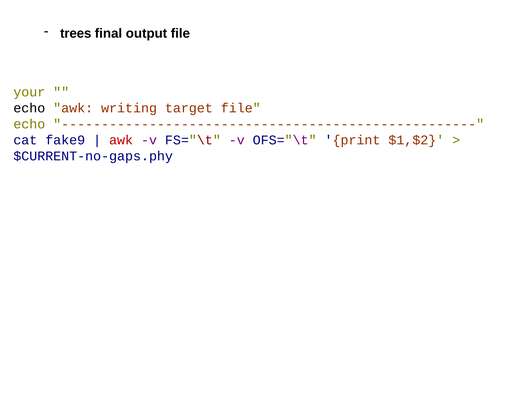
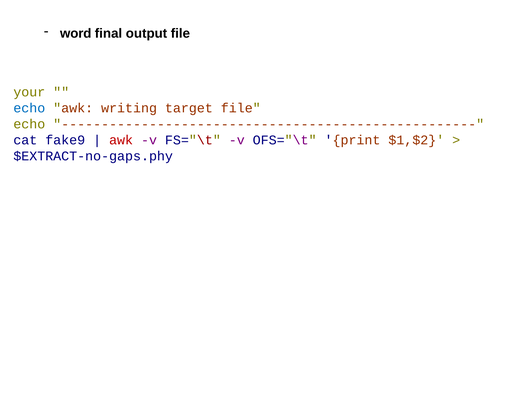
trees: trees -> word (76, 34)
echo colour: black -> blue (29, 108)
$CURRENT-no-gaps.phy: $CURRENT-no-gaps.phy -> $EXTRACT-no-gaps.phy (93, 156)
